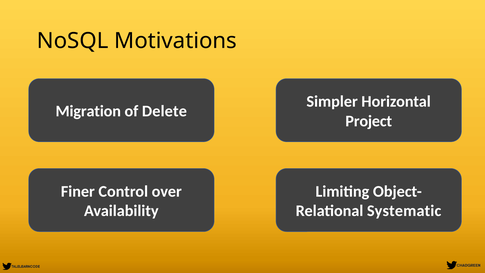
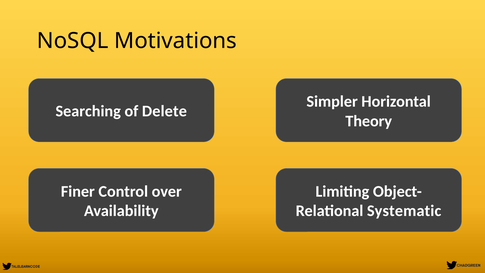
Migration: Migration -> Searching (88, 111)
Project: Project -> Theory (369, 121)
